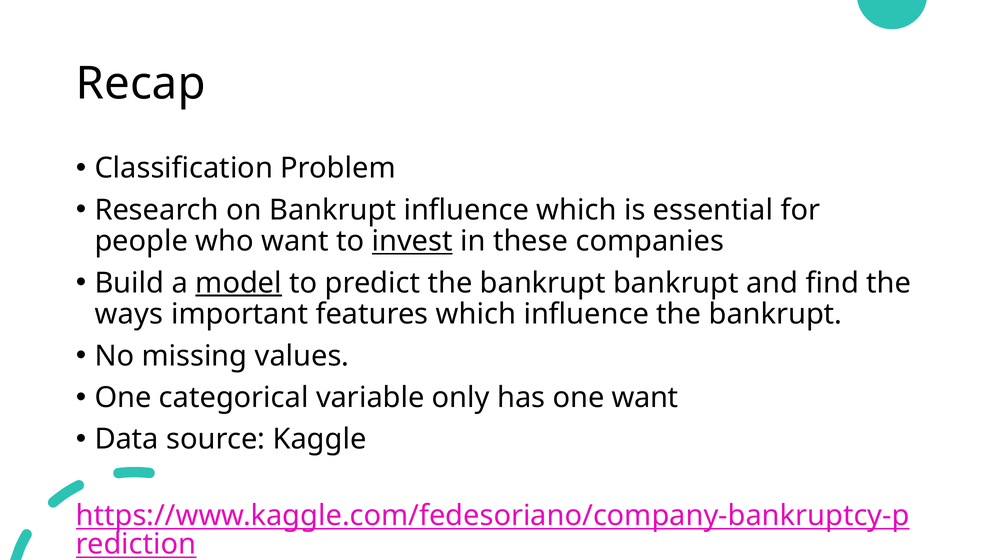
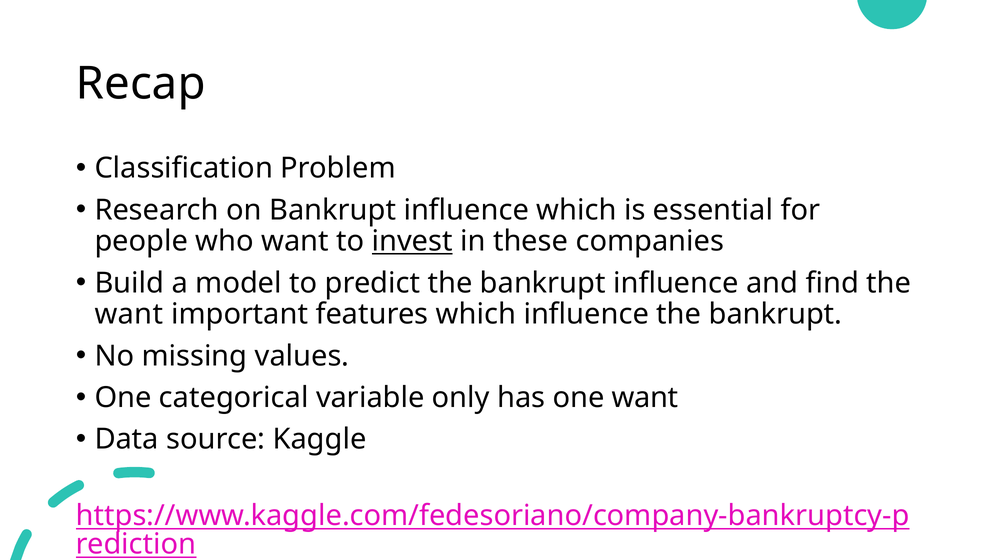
model underline: present -> none (239, 283)
the bankrupt bankrupt: bankrupt -> influence (676, 283)
ways: ways -> want (129, 314)
